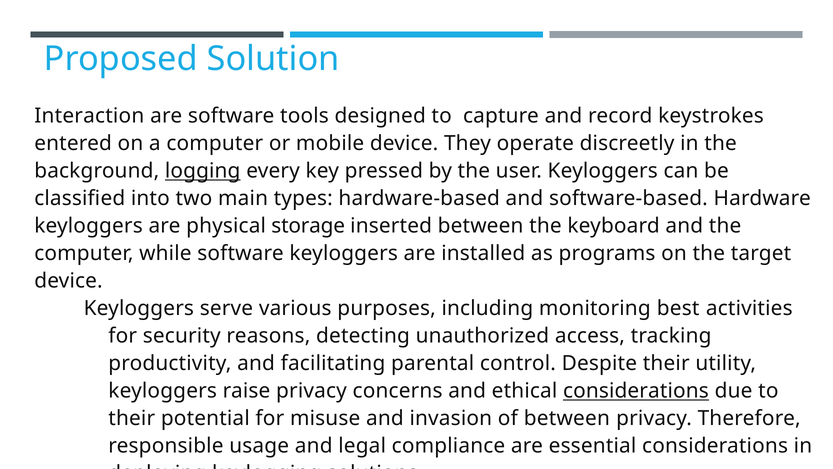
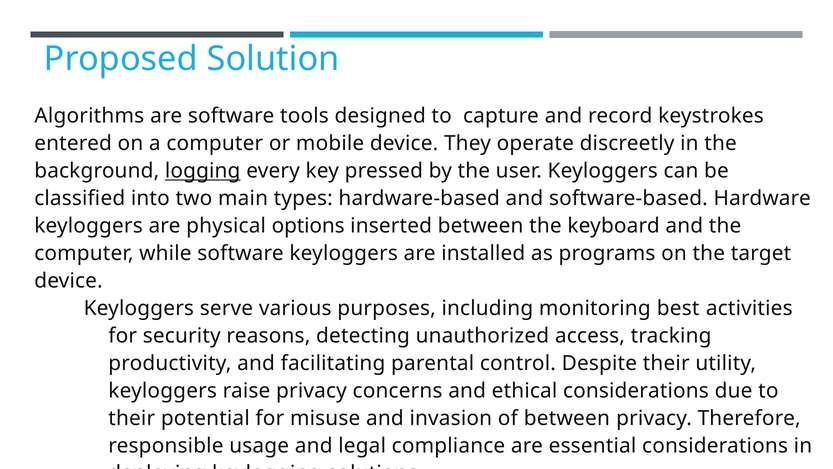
Interaction: Interaction -> Algorithms (89, 116)
storage: storage -> options (308, 226)
considerations underline: present -> none (636, 391)
